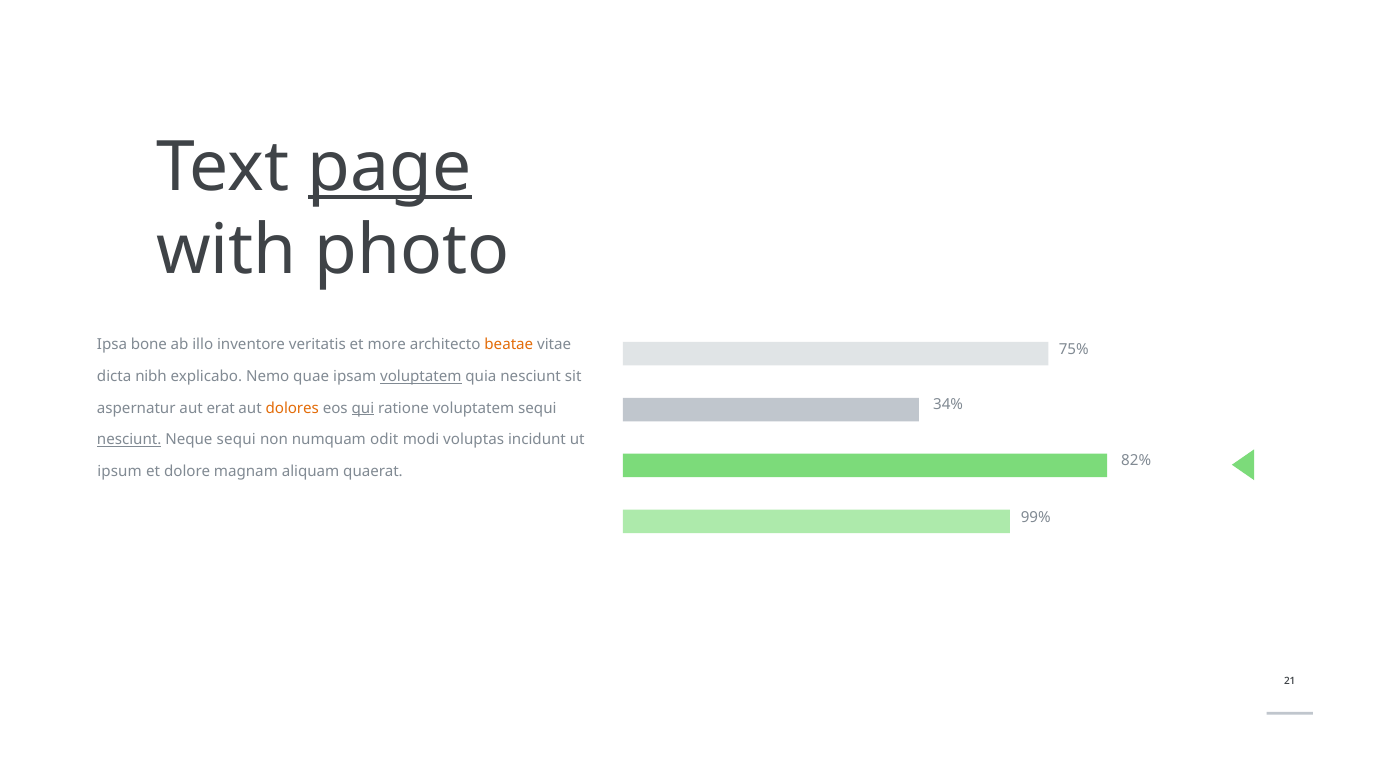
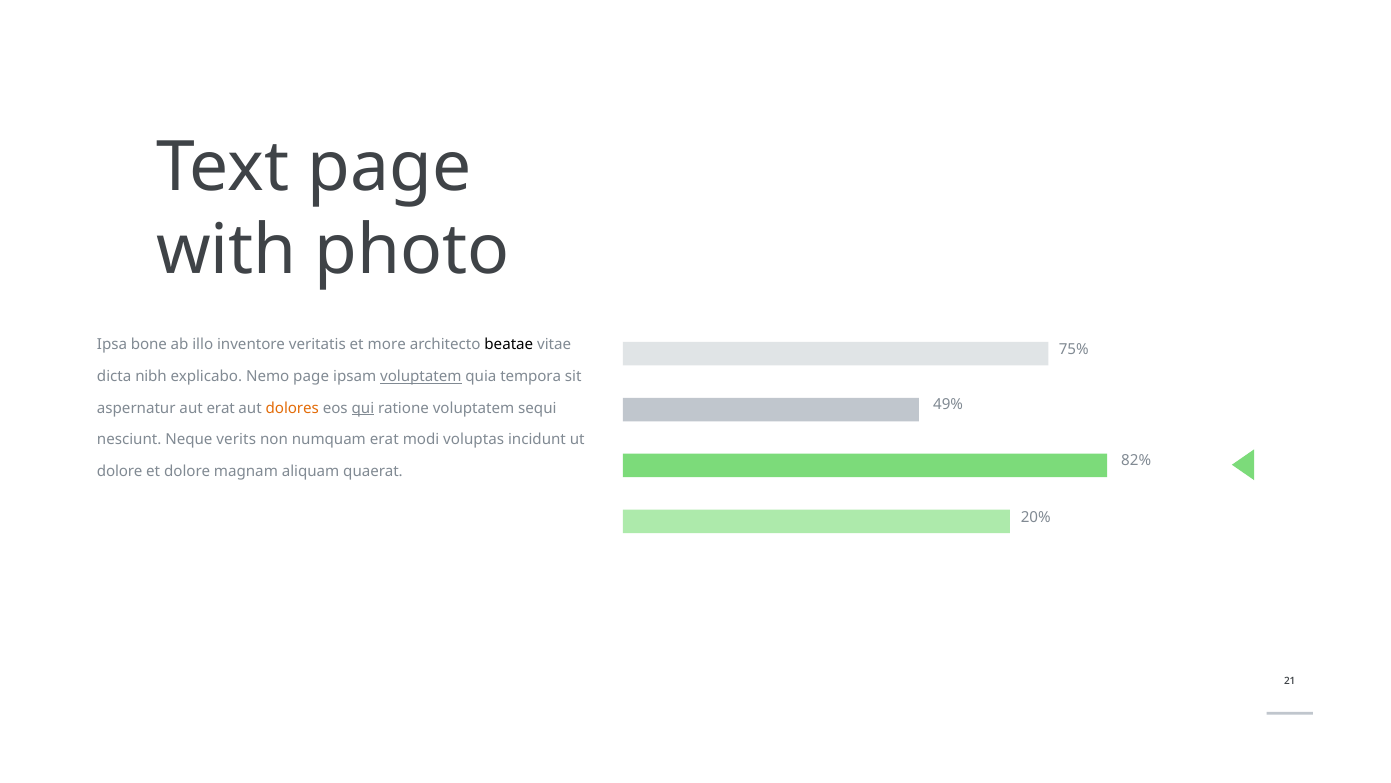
page underline: present -> none (390, 167)
beatae colour: orange -> black (509, 345)
Nemo quae: quae -> page (311, 376)
quia nesciunt: nesciunt -> tempora (531, 376)
34%: 34% -> 49% (948, 404)
nesciunt underline: present -> none (129, 439)
Neque sequi: sequi -> verits (236, 439)
numquam odit: odit -> erat (384, 439)
ipsum: ipsum -> dolore (120, 471)
99%: 99% -> 20% (1036, 517)
